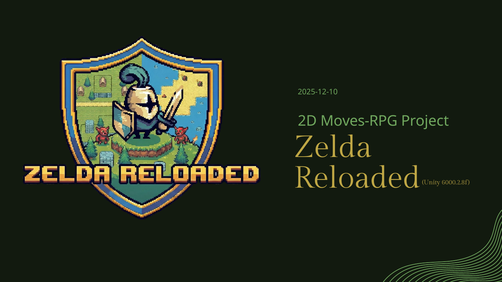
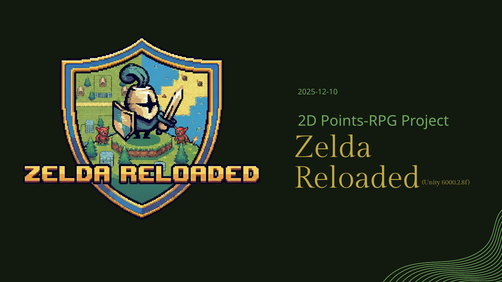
Moves-RPG: Moves-RPG -> Points-RPG (359, 121)
